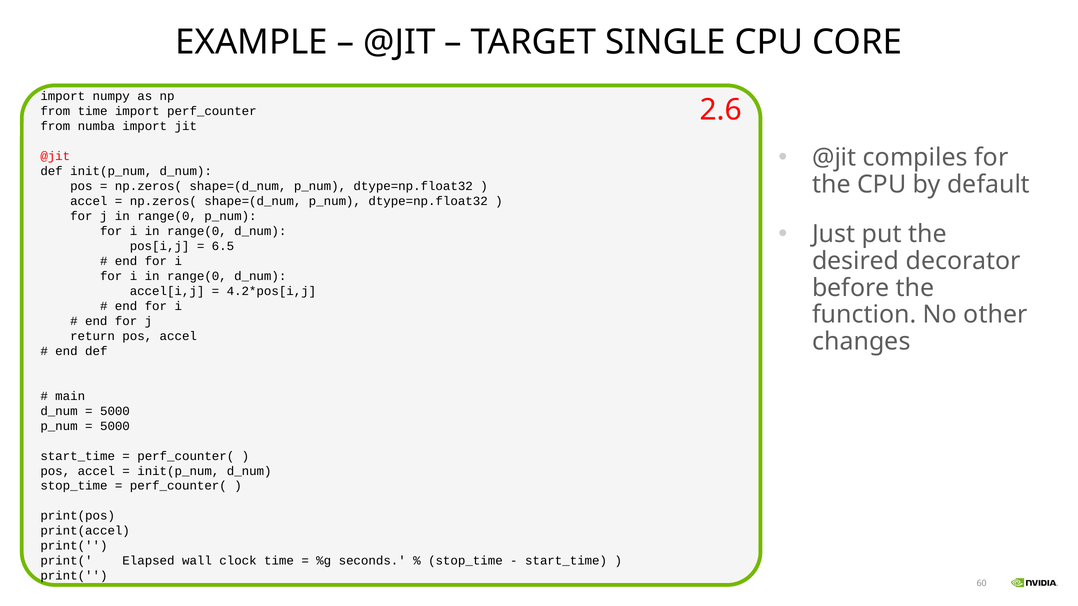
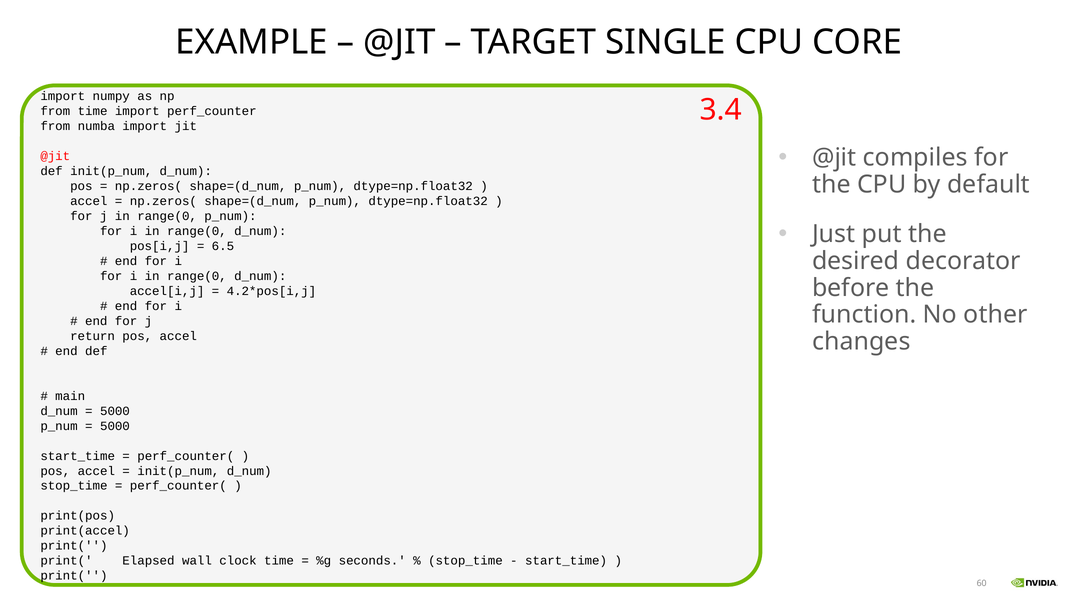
2.6: 2.6 -> 3.4 (721, 110)
